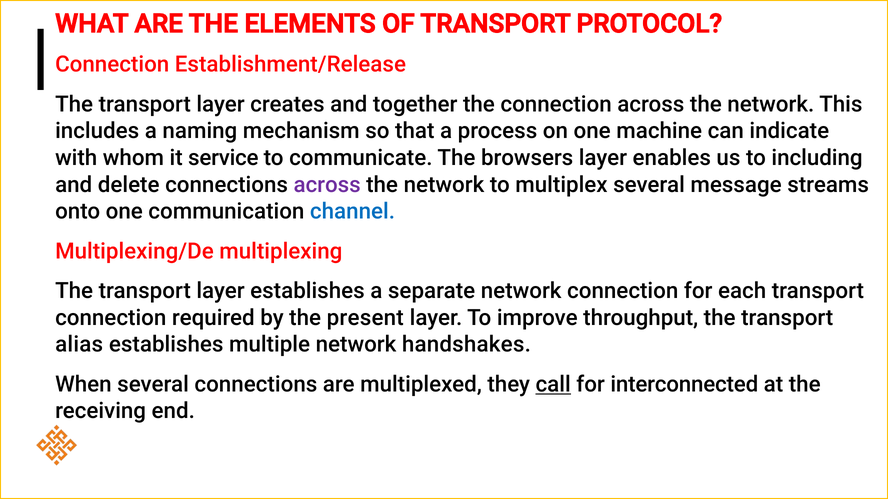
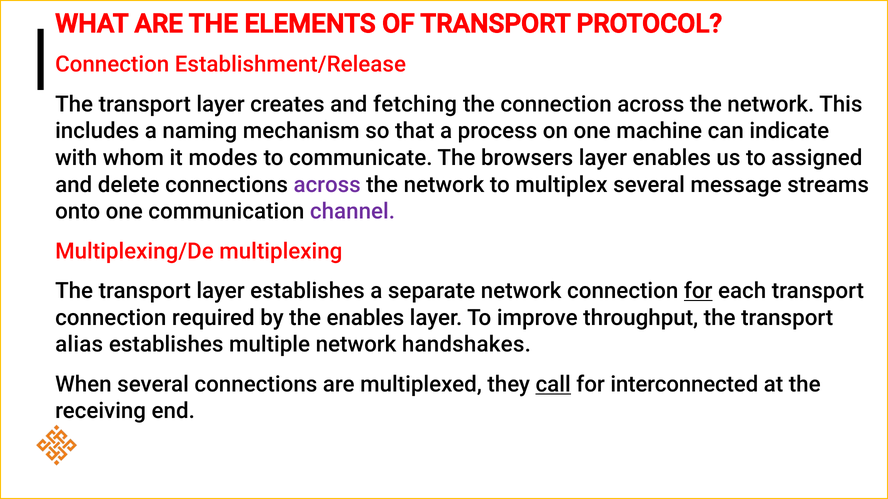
together: together -> fetching (415, 104)
service: service -> modes (223, 158)
including: including -> assigned (817, 158)
channel colour: blue -> purple (353, 212)
for underline: none -> present (698, 291)
the present: present -> enables (365, 318)
